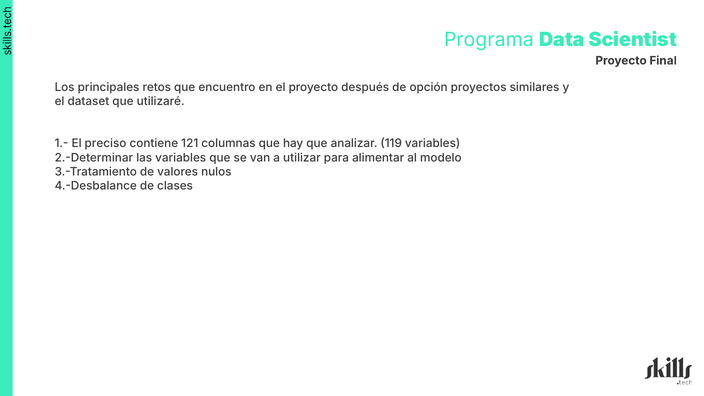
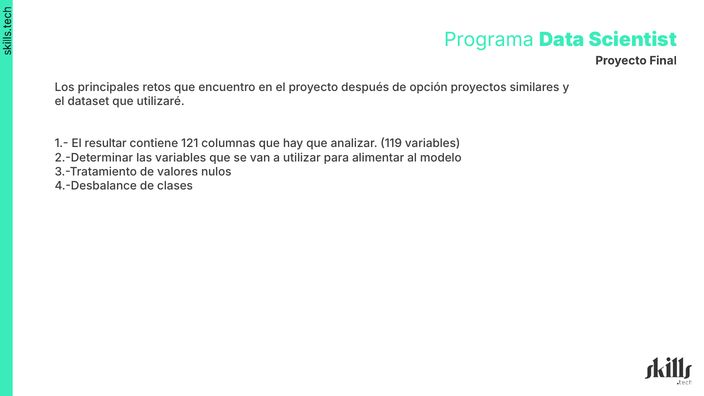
preciso: preciso -> resultar (106, 144)
